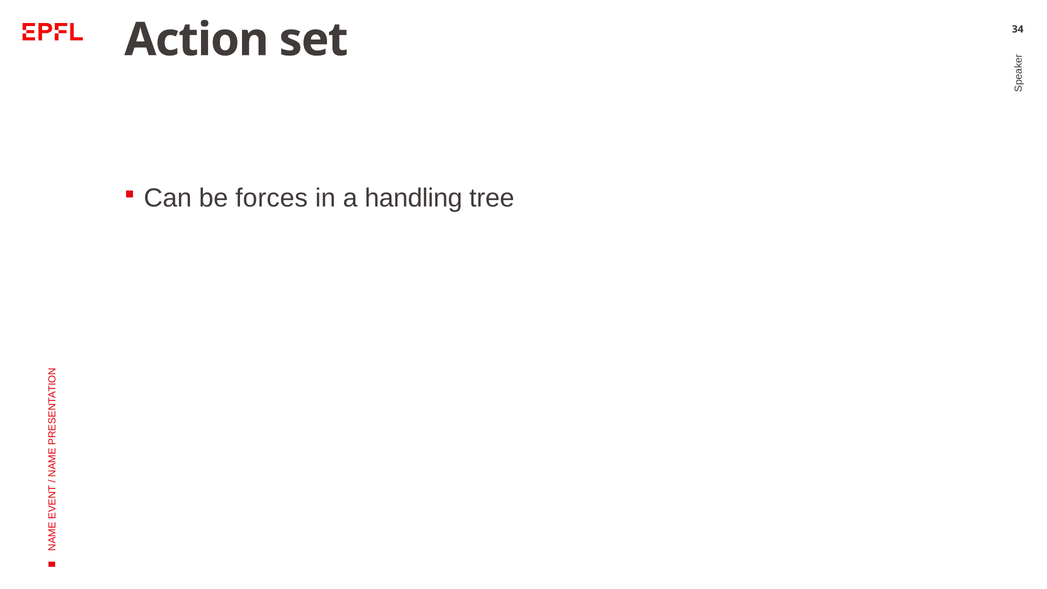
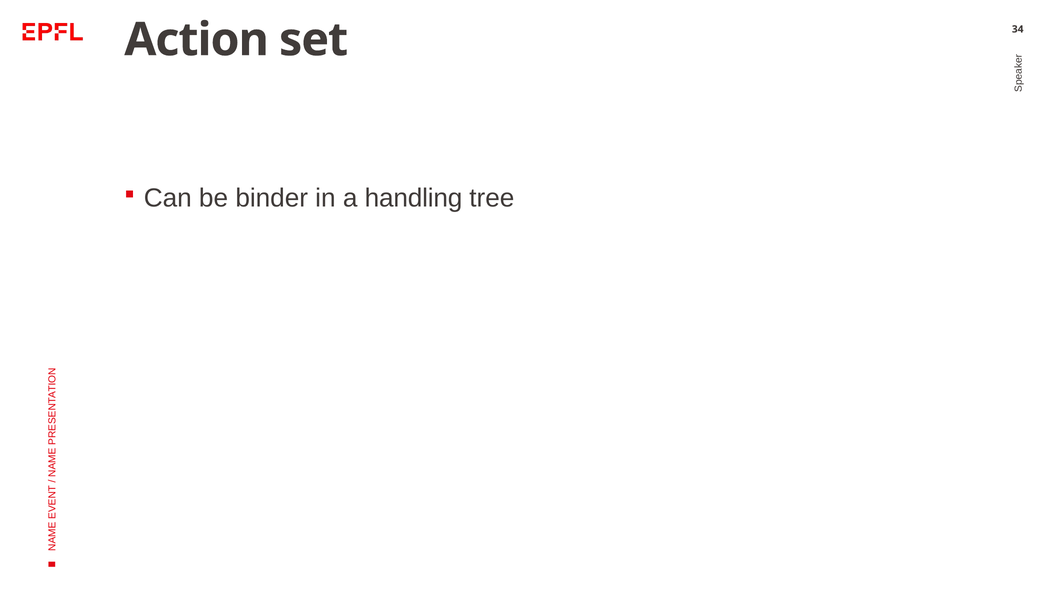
forces: forces -> binder (272, 198)
